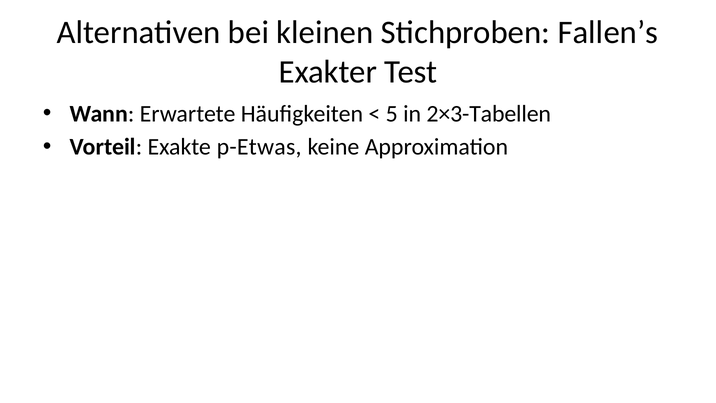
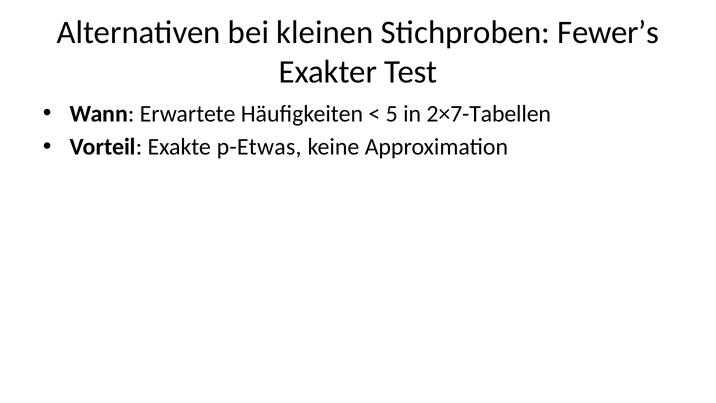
Fallen’s: Fallen’s -> Fewer’s (608, 32)
2×3-Tabellen: 2×3-Tabellen -> 2×7-Tabellen (489, 114)
